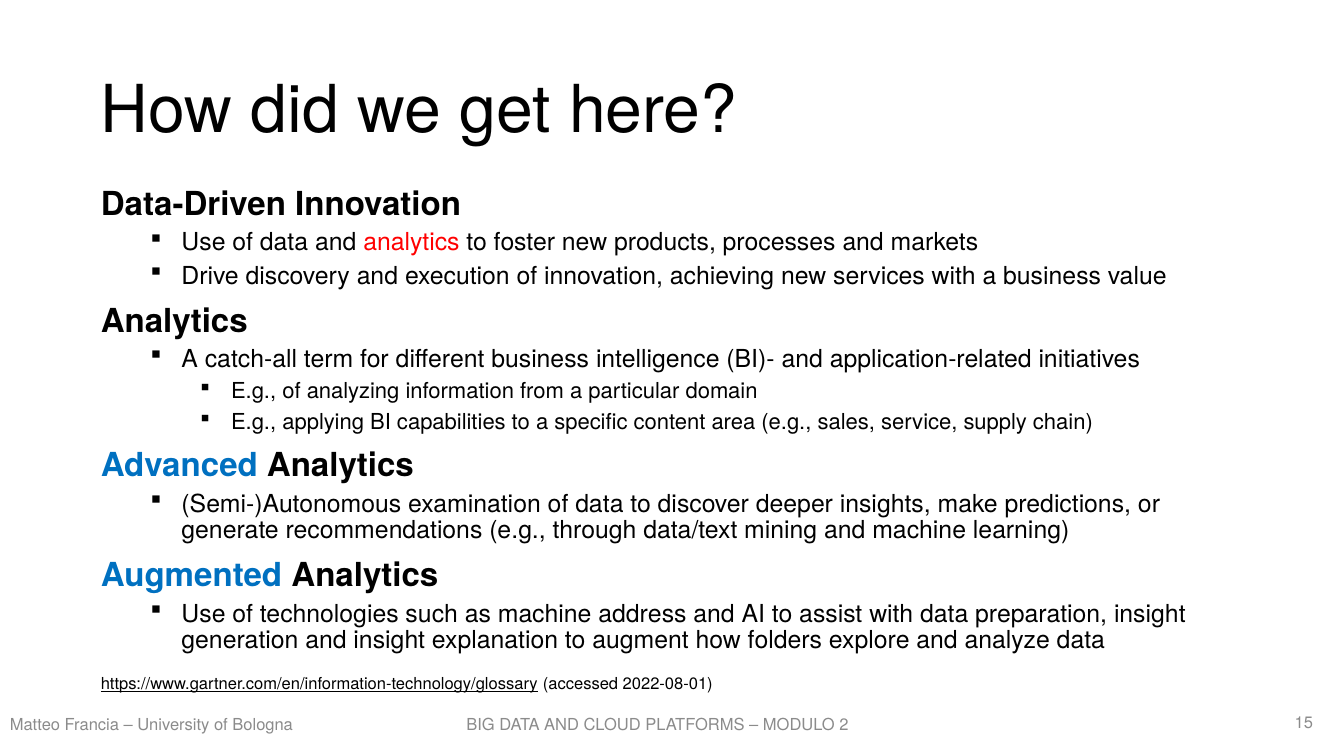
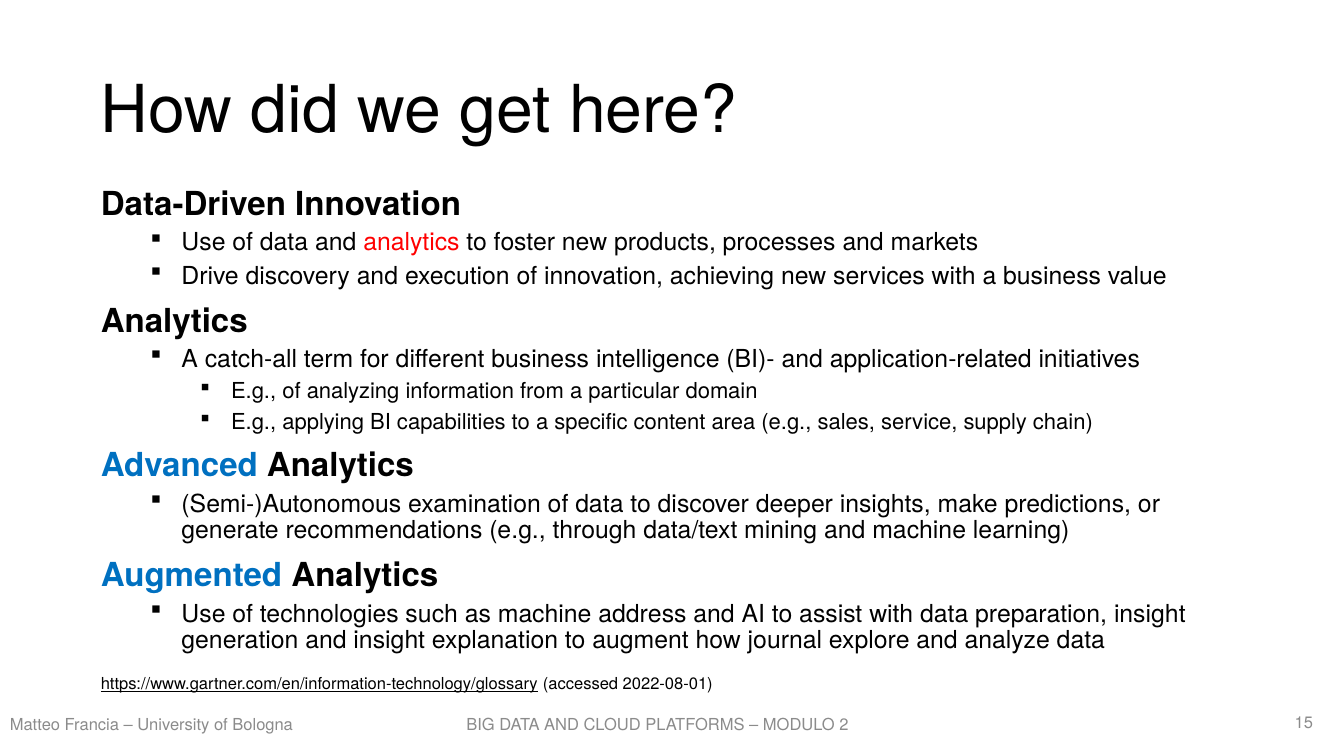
folders: folders -> journal (785, 641)
